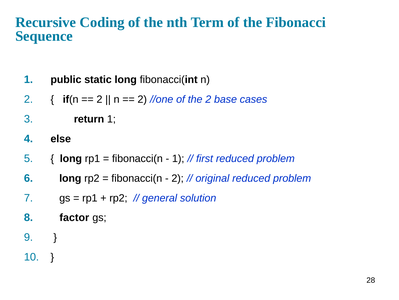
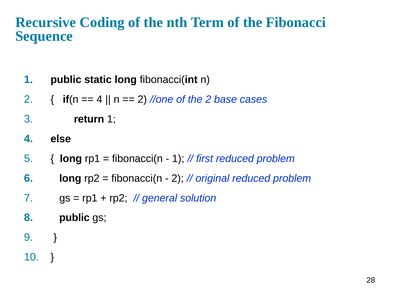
2: 2 -> 4 (99, 99)
factor: factor -> public (74, 217)
